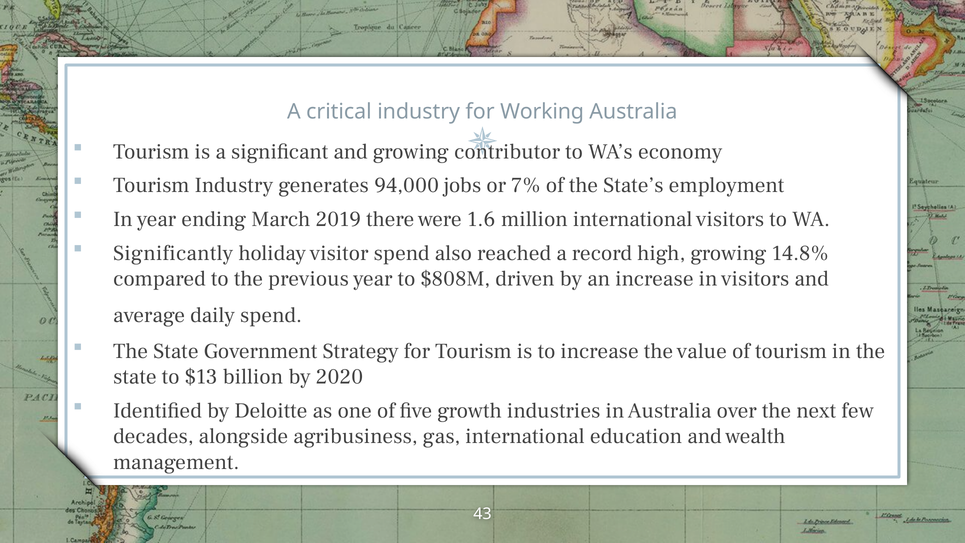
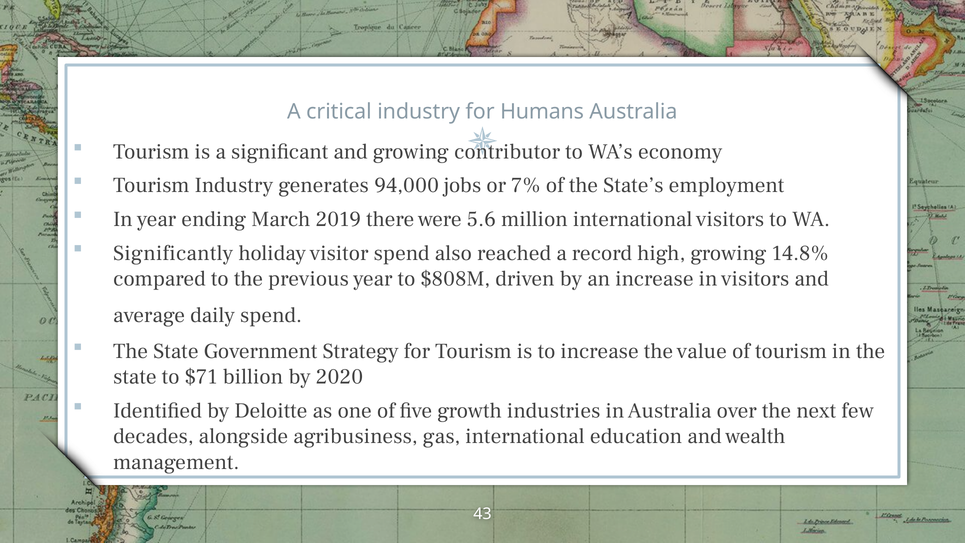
Working: Working -> Humans (542, 112)
1.6: 1.6 -> 5.6 (481, 219)
$13: $13 -> $71 (201, 377)
